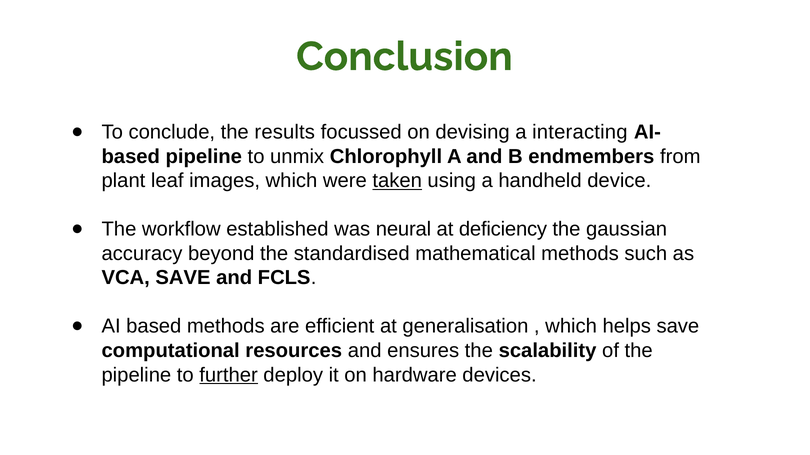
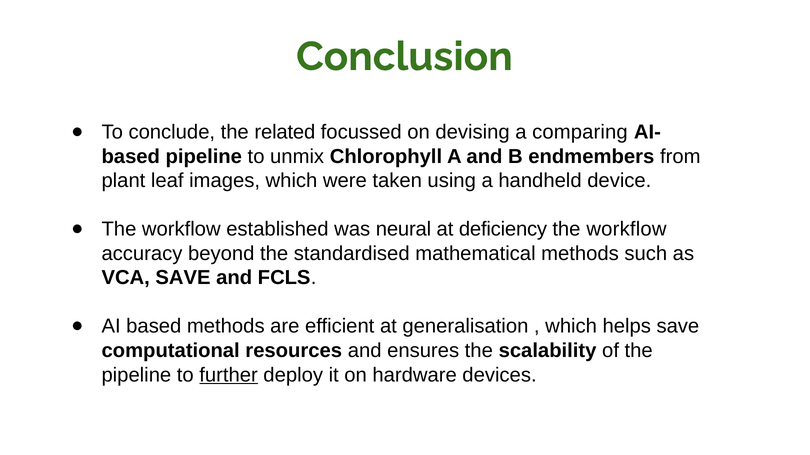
results: results -> related (285, 132)
interacting: interacting -> comparing (580, 132)
taken underline: present -> none (397, 181)
gaussian: gaussian -> workflow (626, 230)
